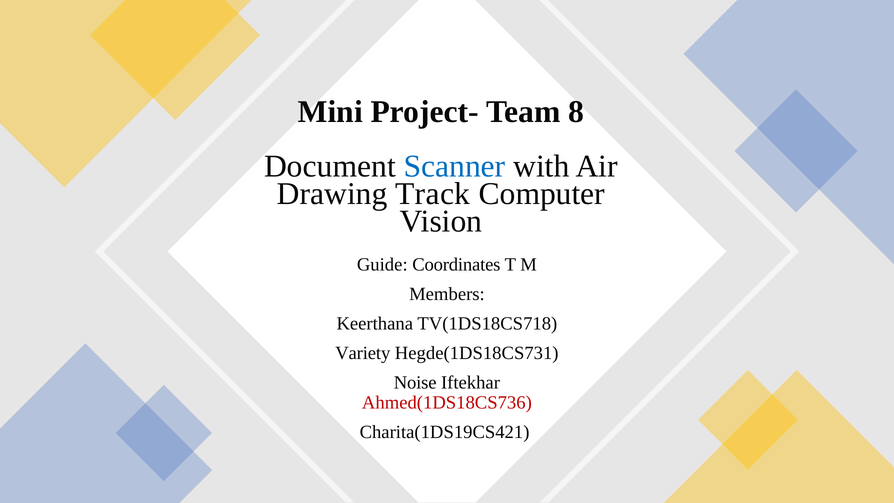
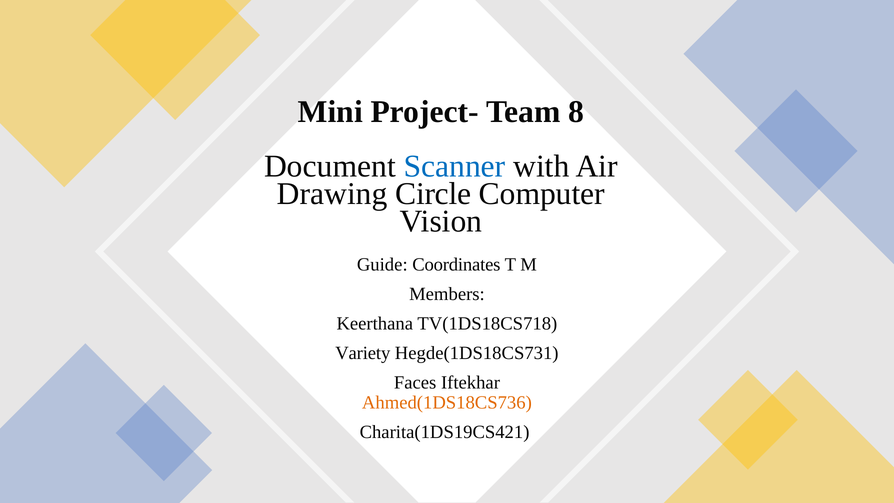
Track: Track -> Circle (433, 194)
Noise: Noise -> Faces (415, 382)
Ahmed(1DS18CS736 colour: red -> orange (447, 403)
